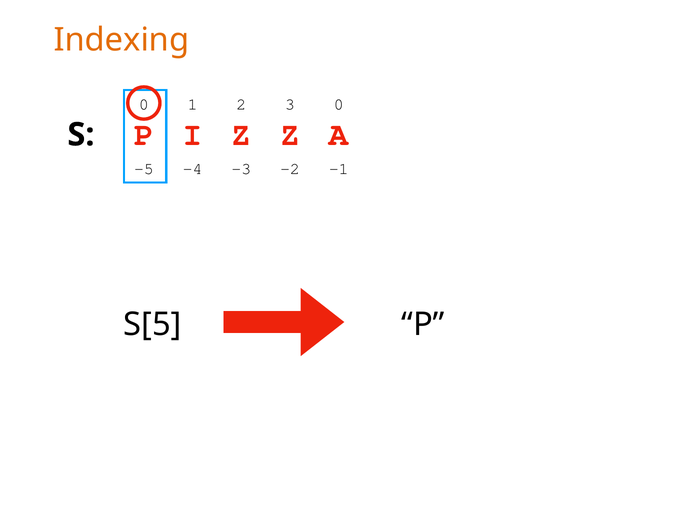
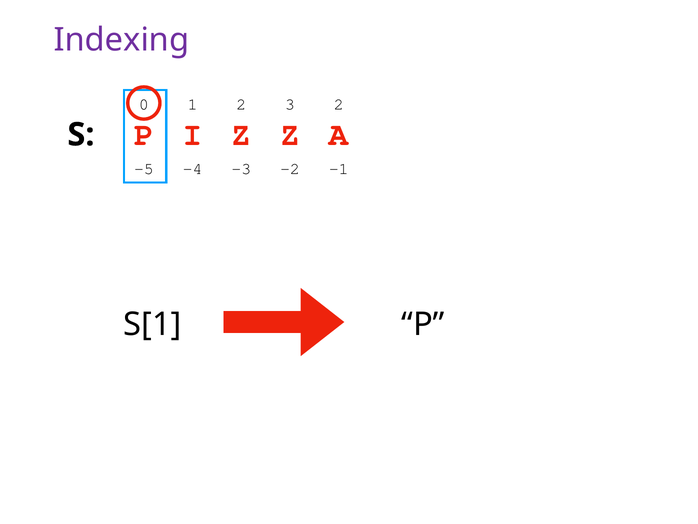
Indexing colour: orange -> purple (122, 40)
3 0: 0 -> 2 (339, 104)
S[5: S[5 -> S[1 (153, 324)
